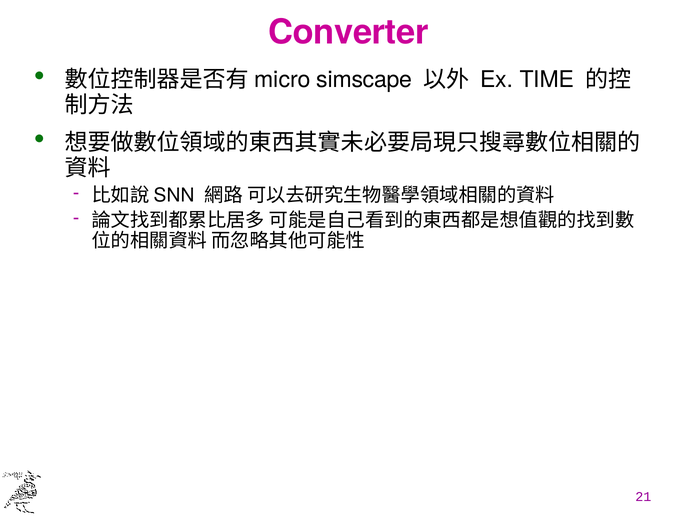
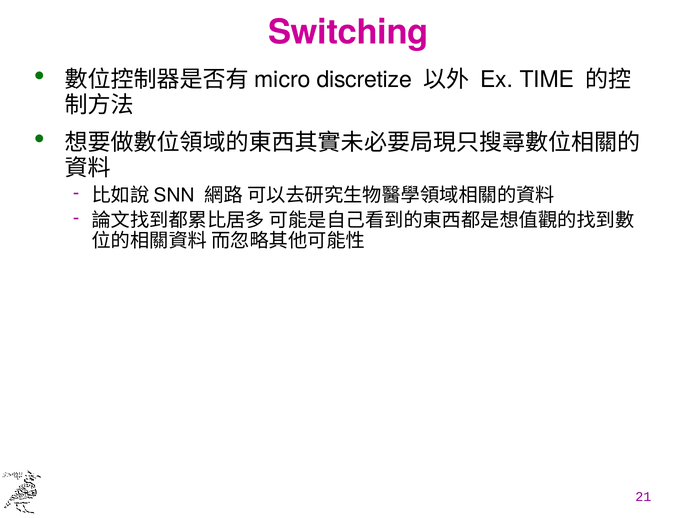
Converter: Converter -> Switching (348, 32)
simscape: simscape -> discretize (364, 80)
